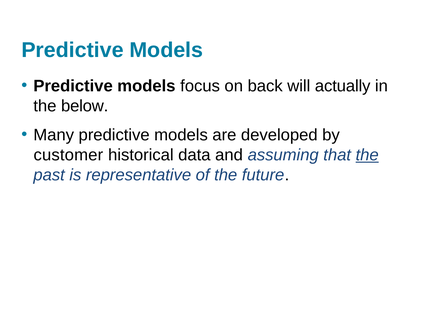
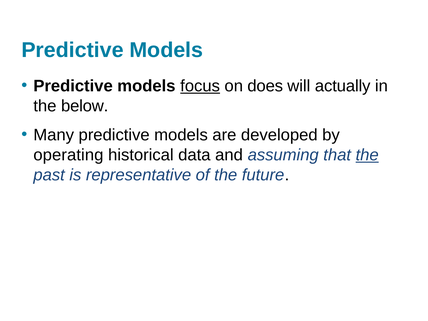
focus underline: none -> present (200, 86)
back: back -> does (265, 86)
customer: customer -> operating (68, 155)
